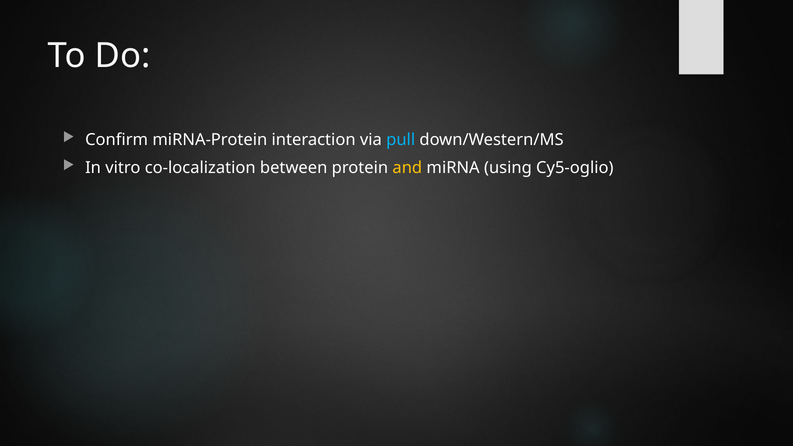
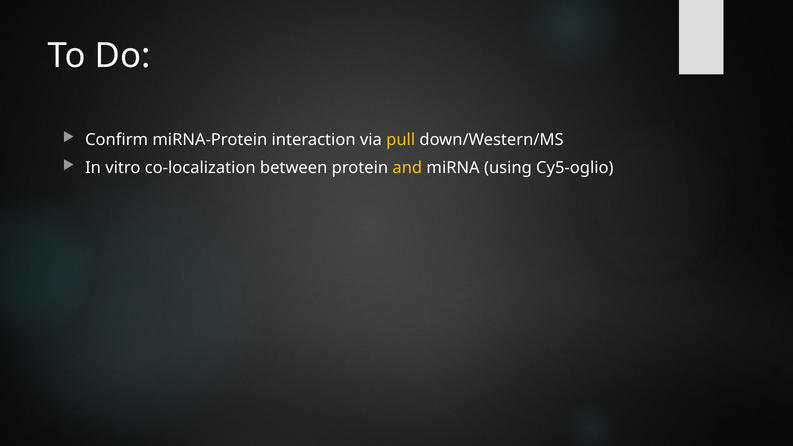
pull colour: light blue -> yellow (401, 140)
